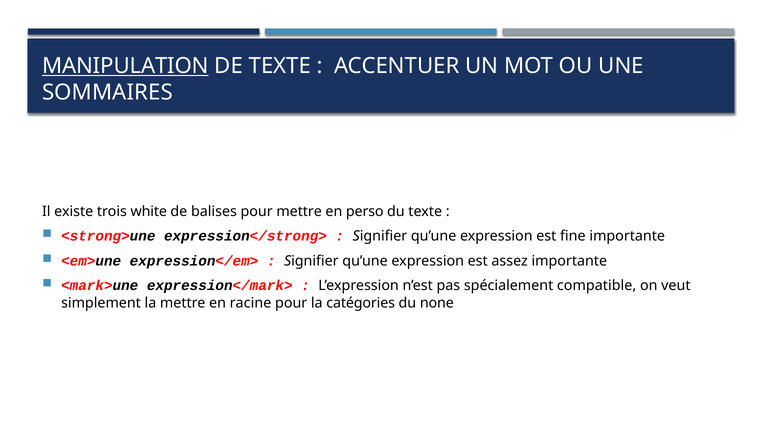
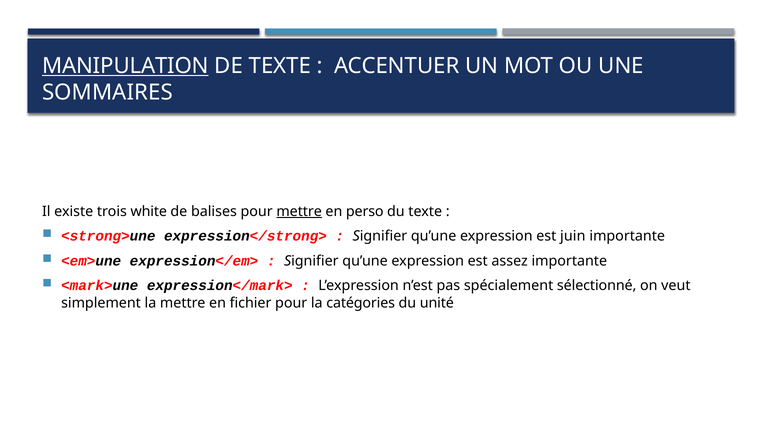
mettre underline: none -> present (299, 211)
fine: fine -> juin (573, 236)
compatible: compatible -> sélectionné (597, 285)
racine: racine -> fichier (251, 303)
none: none -> unité (437, 303)
